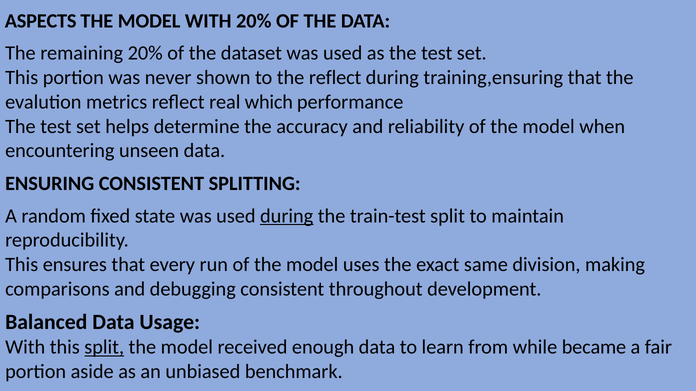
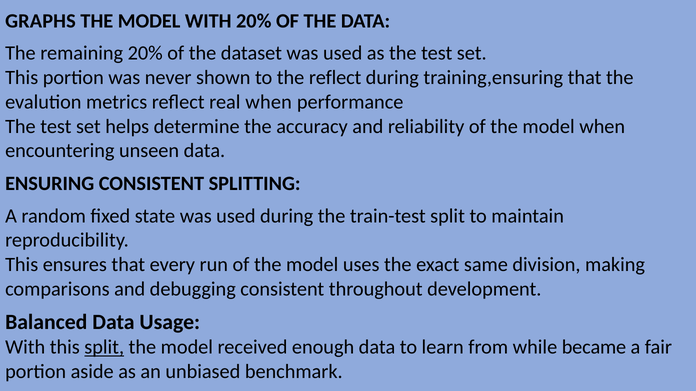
ASPECTS: ASPECTS -> GRAPHS (40, 21)
real which: which -> when (269, 102)
during underline: present -> none (287, 216)
